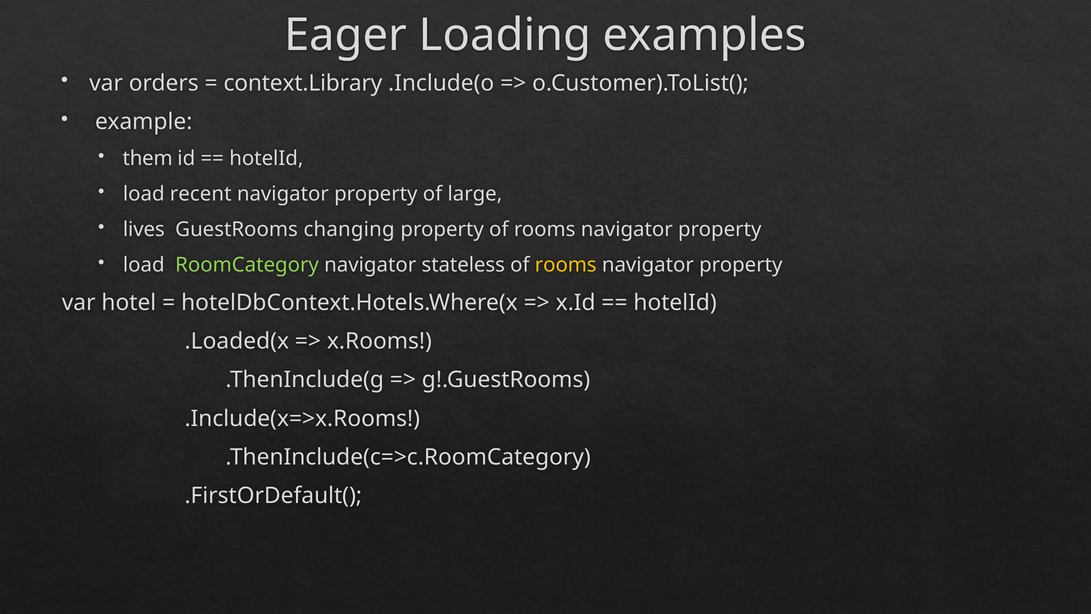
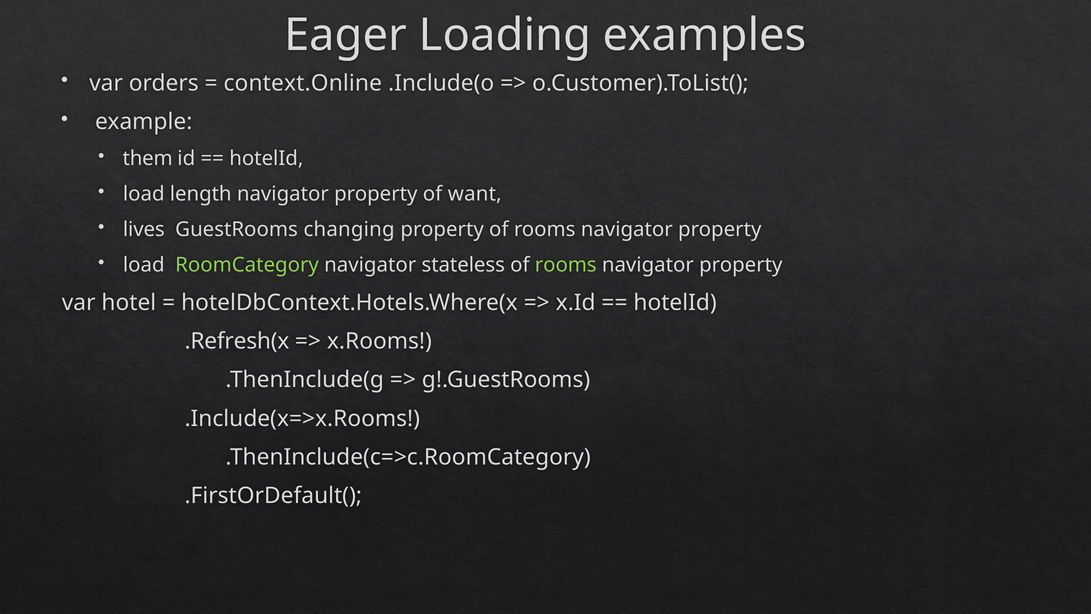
context.Library: context.Library -> context.Online (303, 83)
recent: recent -> length (201, 194)
large: large -> want (475, 194)
rooms colour: yellow -> light green (566, 265)
.Loaded(x: .Loaded(x -> .Refresh(x (237, 341)
